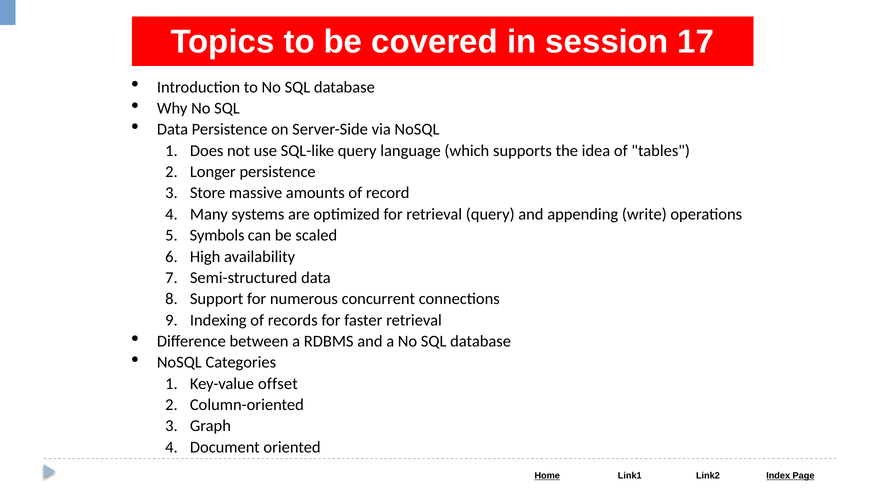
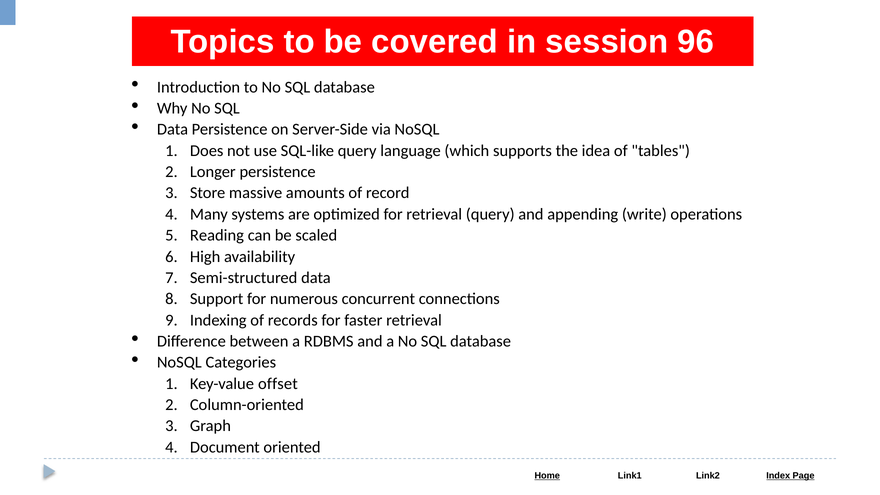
17: 17 -> 96 (696, 42)
Symbols: Symbols -> Reading (217, 235)
